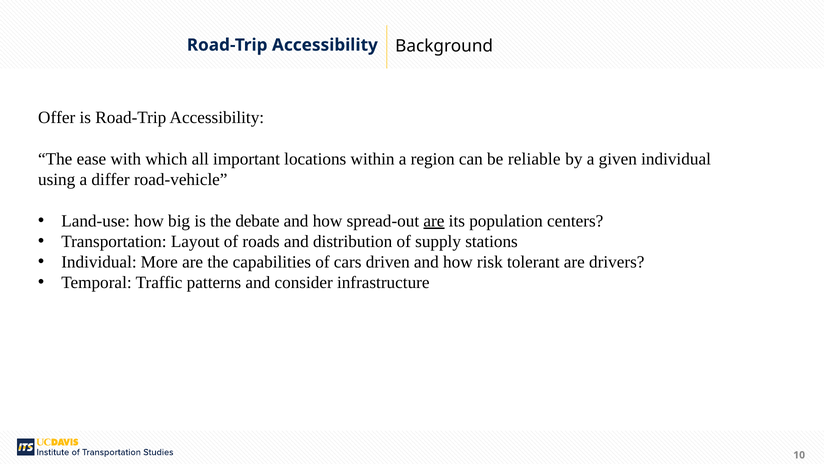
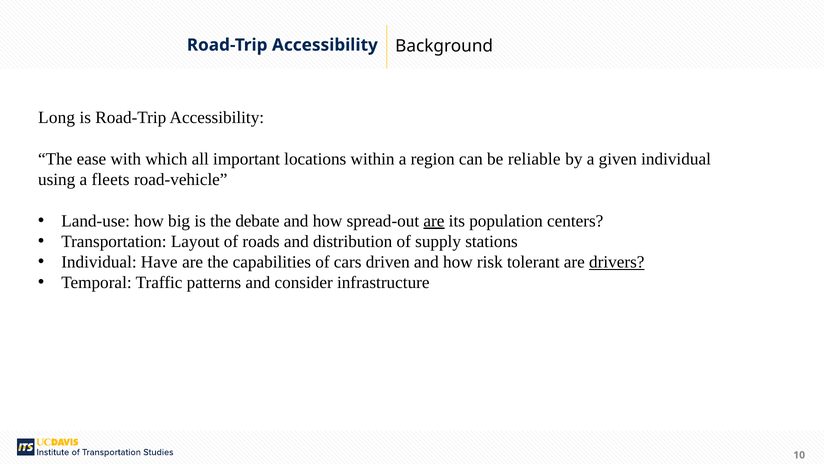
Offer: Offer -> Long (57, 118)
differ: differ -> fleets (111, 179)
More: More -> Have (159, 262)
drivers underline: none -> present (617, 262)
